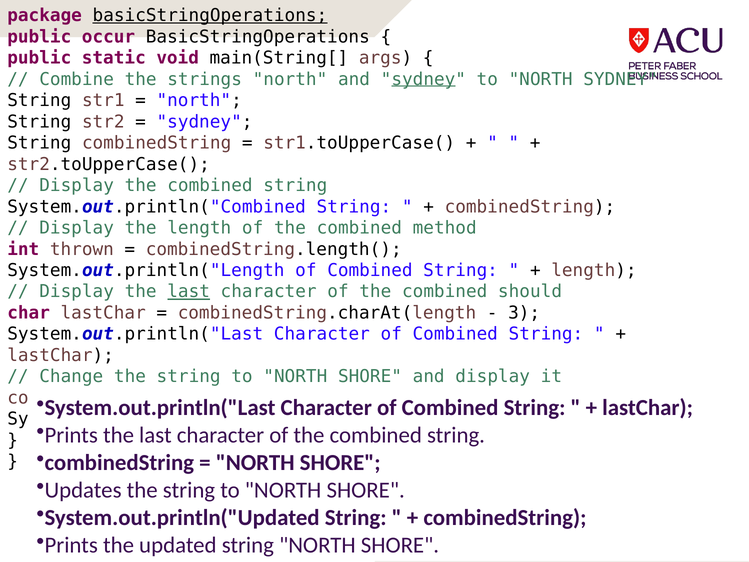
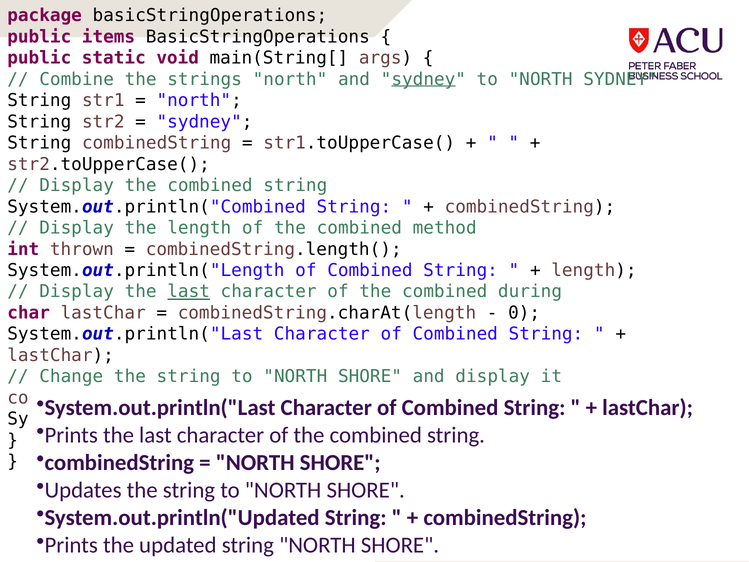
basicStringOperations underline: present -> none (210, 16)
occur: occur -> items (108, 37)
should: should -> during (530, 292)
3: 3 -> 0 (524, 313)
